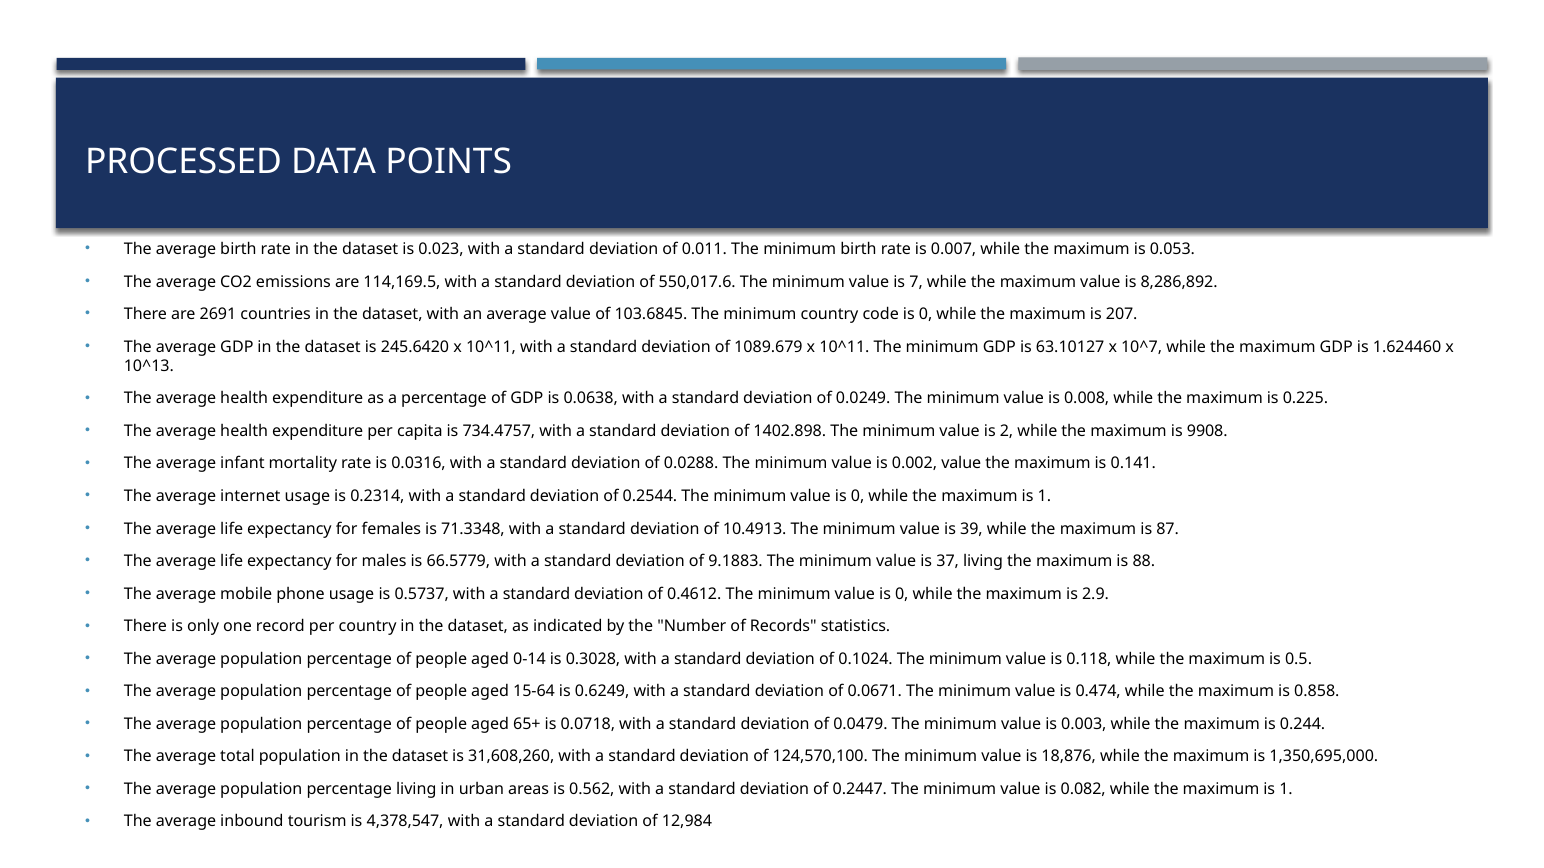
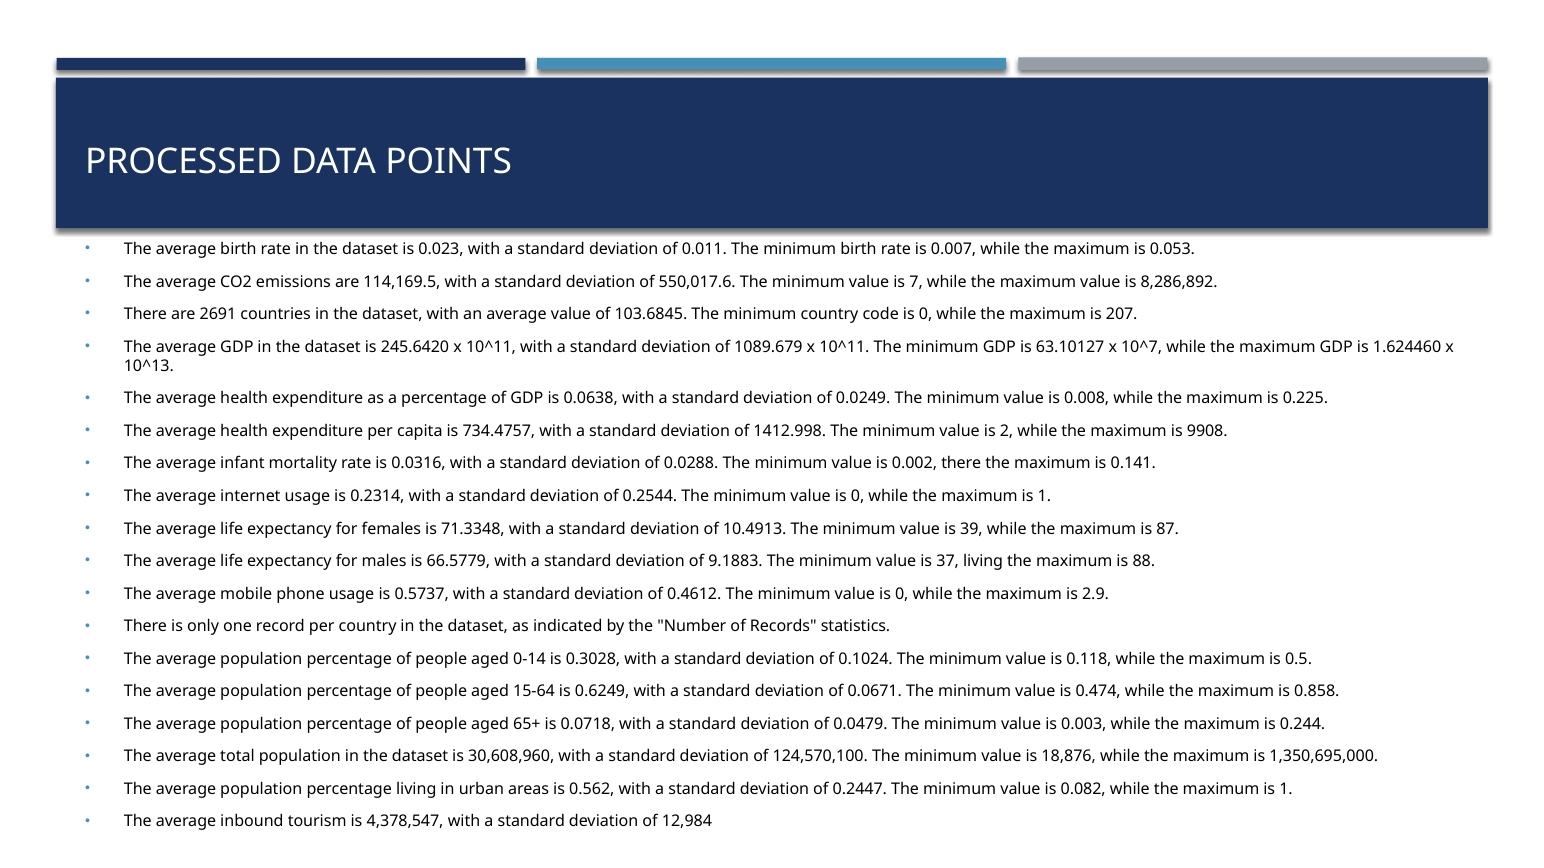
1402.898: 1402.898 -> 1412.998 (790, 431)
0.002 value: value -> there (961, 464)
31,608,260: 31,608,260 -> 30,608,960 (511, 757)
